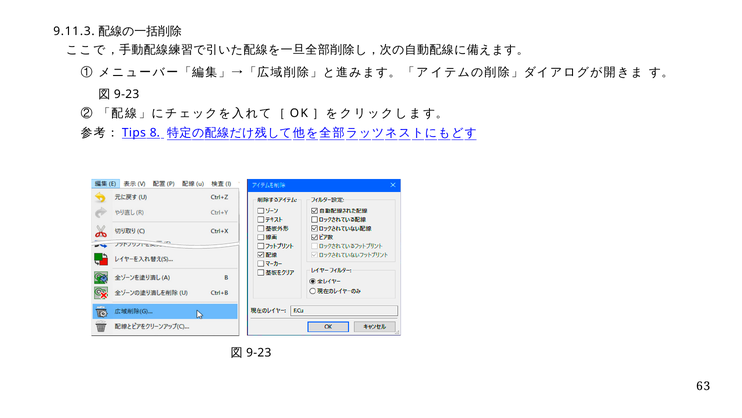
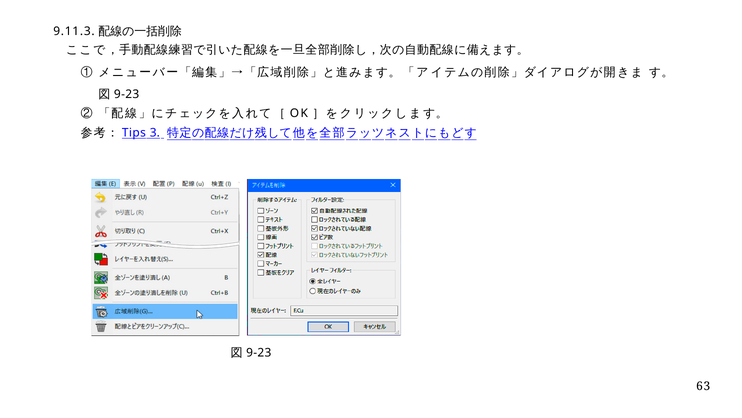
8: 8 -> 3 (155, 132)
